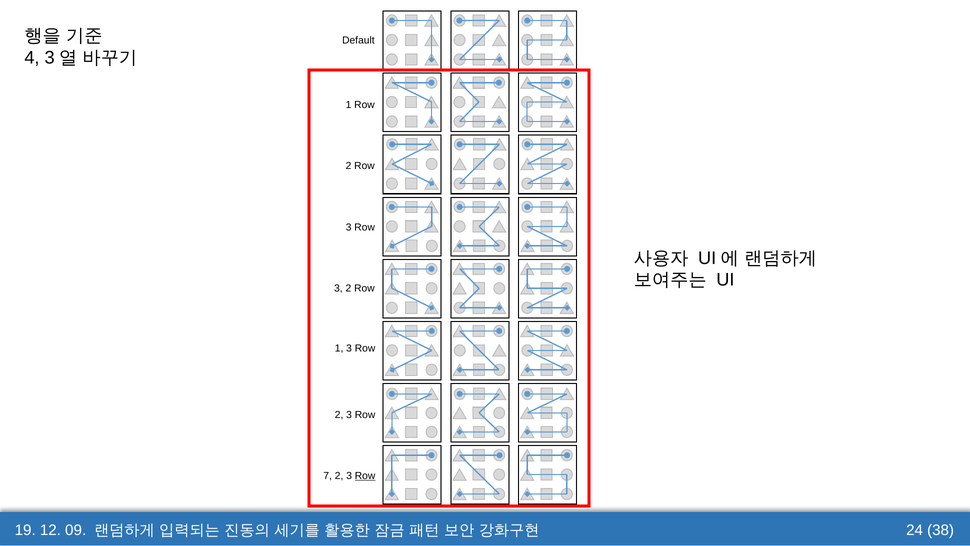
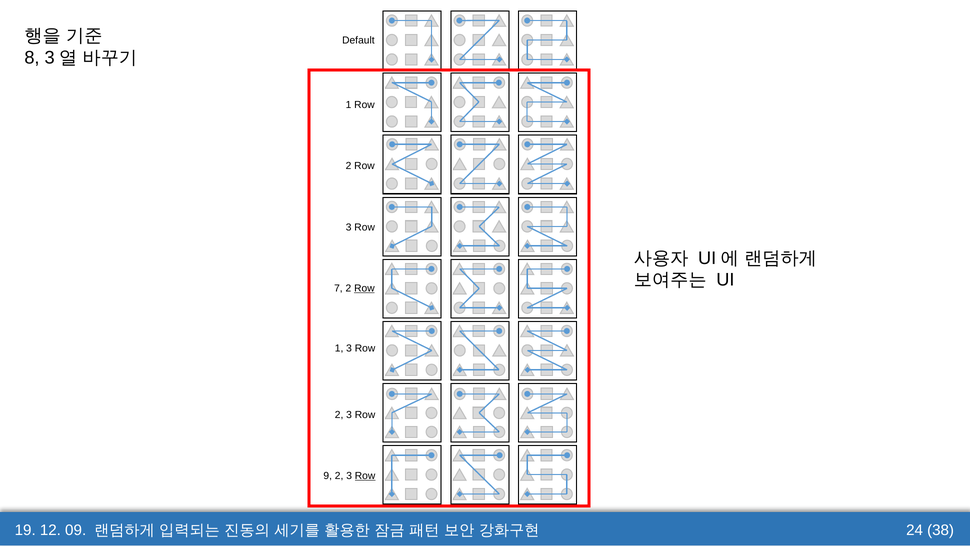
4: 4 -> 8 (32, 57)
3: 3 -> 7 (338, 288)
Row underline: none -> present (364, 288)
7: 7 -> 9 (328, 476)
